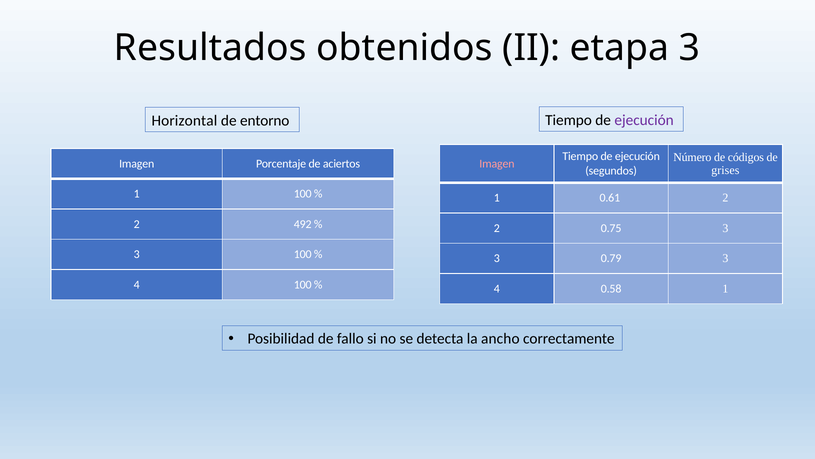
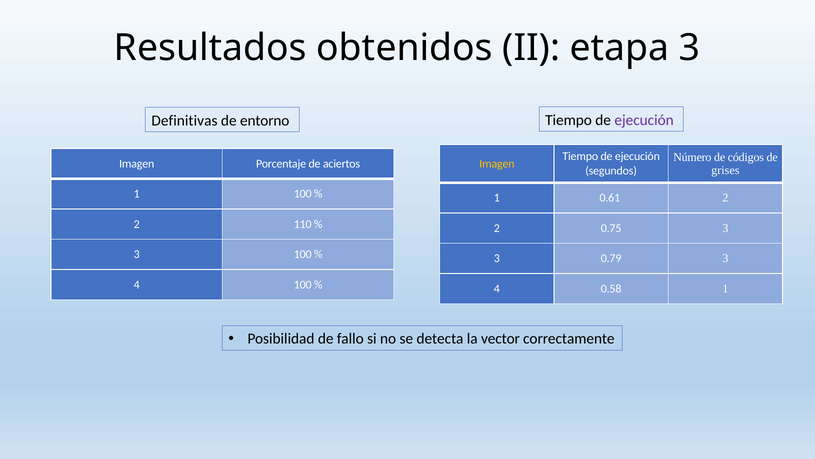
Horizontal: Horizontal -> Definitivas (184, 120)
Imagen colour: pink -> yellow (497, 164)
492: 492 -> 110 (303, 224)
ancho: ancho -> vector (500, 339)
